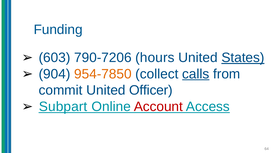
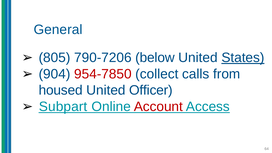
Funding: Funding -> General (58, 30)
603: 603 -> 805 (55, 58)
hours: hours -> below (155, 58)
954-7850 colour: orange -> red (103, 74)
calls underline: present -> none (196, 74)
commit: commit -> housed (61, 90)
